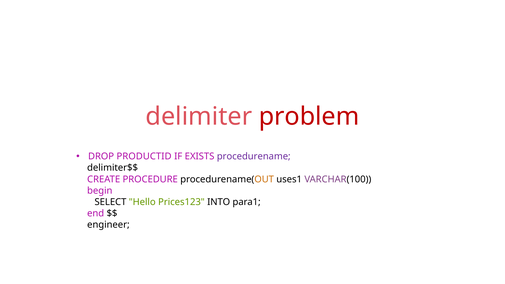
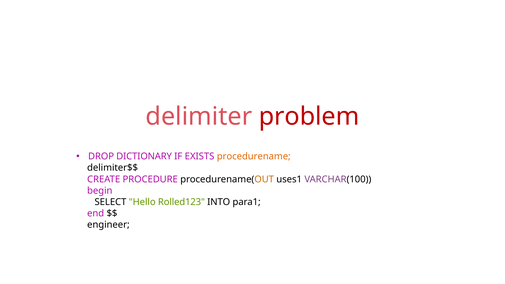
PRODUCTID: PRODUCTID -> DICTIONARY (144, 157)
procedurename colour: purple -> orange (254, 157)
Prices123: Prices123 -> Rolled123 (181, 202)
